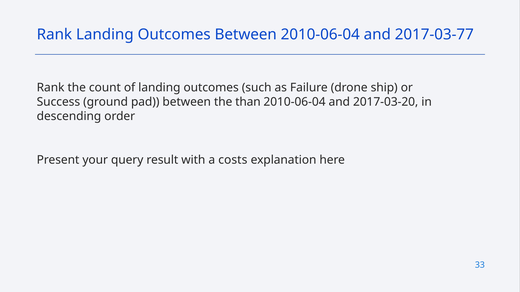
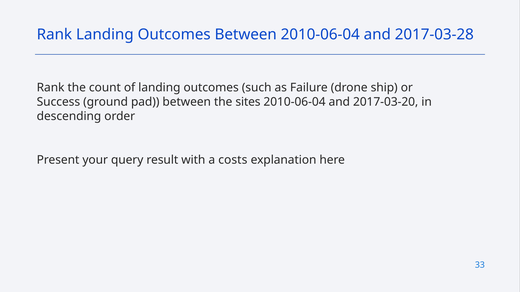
2017-03-77: 2017-03-77 -> 2017-03-28 (434, 35)
than: than -> sites (248, 102)
